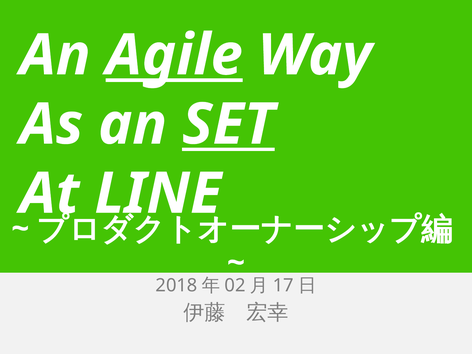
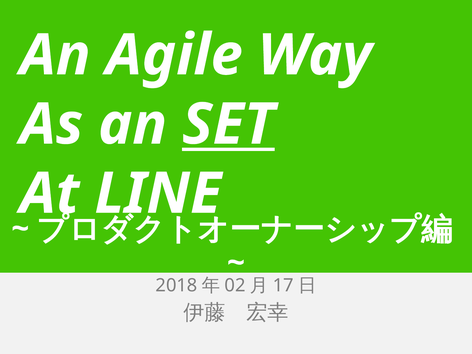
Agile underline: present -> none (174, 55)
